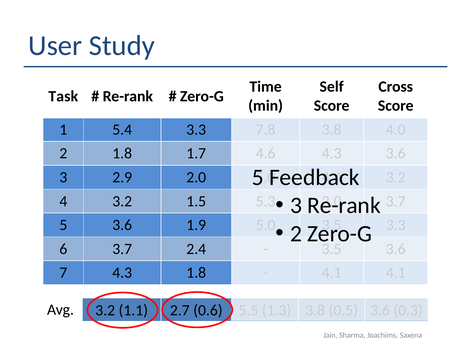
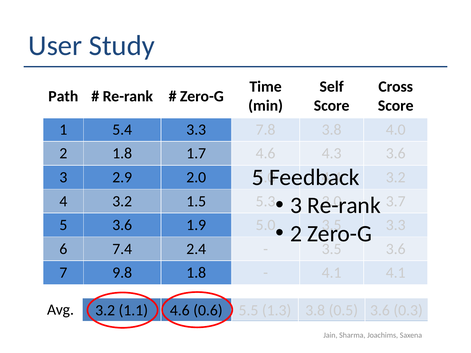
Task: Task -> Path (63, 96)
6 3.7: 3.7 -> 7.4 (122, 249)
7 4.3: 4.3 -> 9.8 (122, 273)
1.1 2.7: 2.7 -> 4.6 (180, 310)
